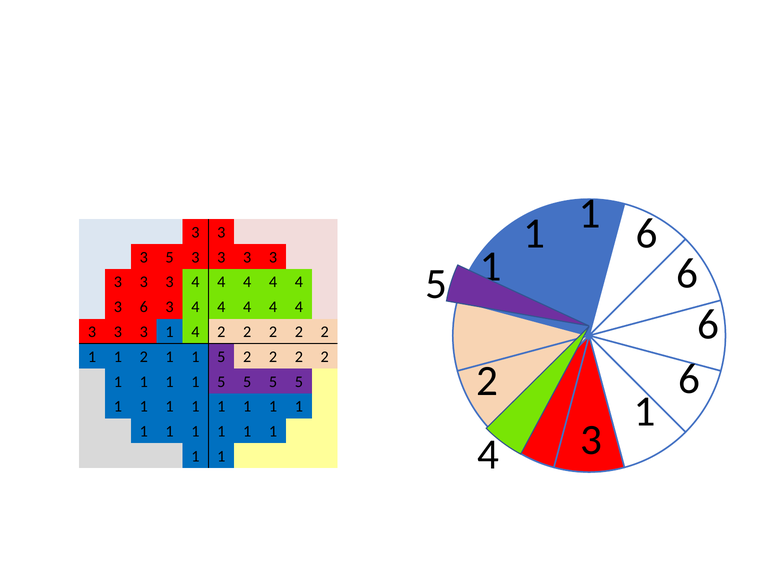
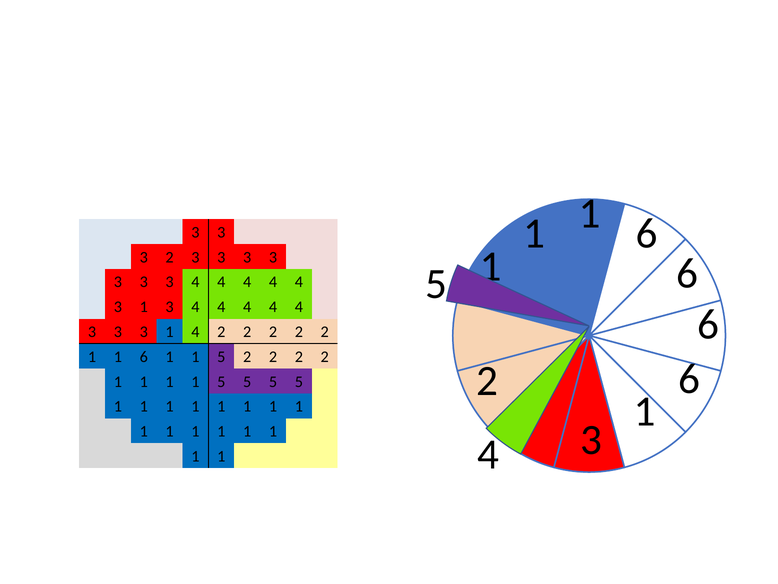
5: 5 -> 2 (170, 257)
6: 6 -> 1 (144, 307)
2: 2 -> 6 (144, 356)
